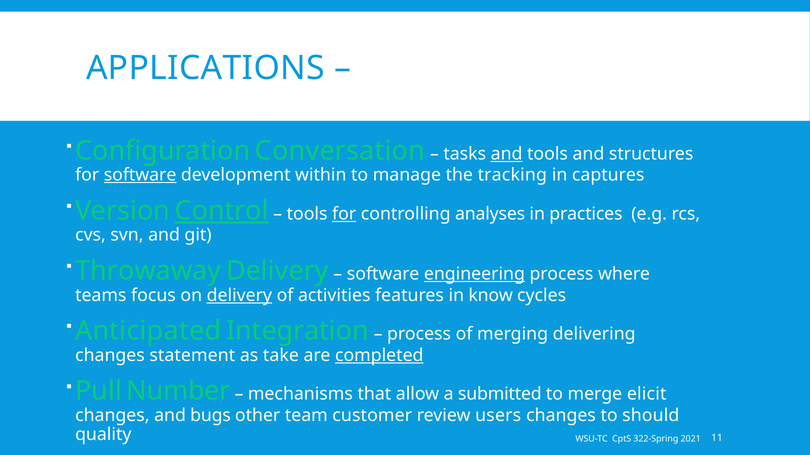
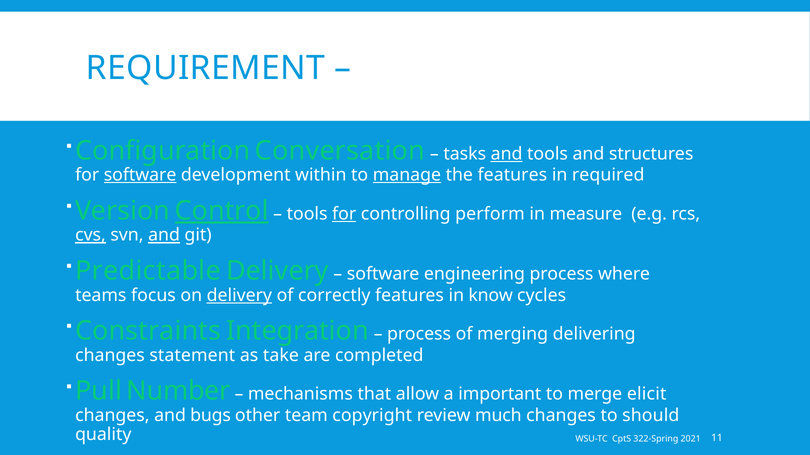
APPLICATIONS: APPLICATIONS -> REQUIREMENT (205, 68)
manage underline: none -> present (407, 175)
the tracking: tracking -> features (512, 175)
captures: captures -> required (608, 175)
analyses: analyses -> perform (490, 214)
practices: practices -> measure (586, 214)
cvs underline: none -> present (90, 235)
and underline: none -> present (164, 235)
Throwaway: Throwaway -> Predictable (148, 271)
engineering underline: present -> none (474, 274)
activities: activities -> correctly (334, 296)
Anticipated: Anticipated -> Constraints (148, 332)
completed underline: present -> none (379, 356)
submitted: submitted -> important (500, 395)
customer: customer -> copyright (372, 416)
users: users -> much (498, 416)
